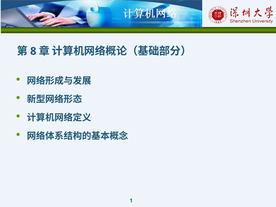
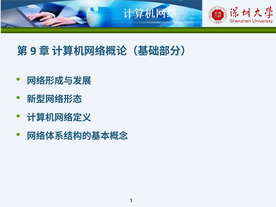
8: 8 -> 9 (33, 51)
